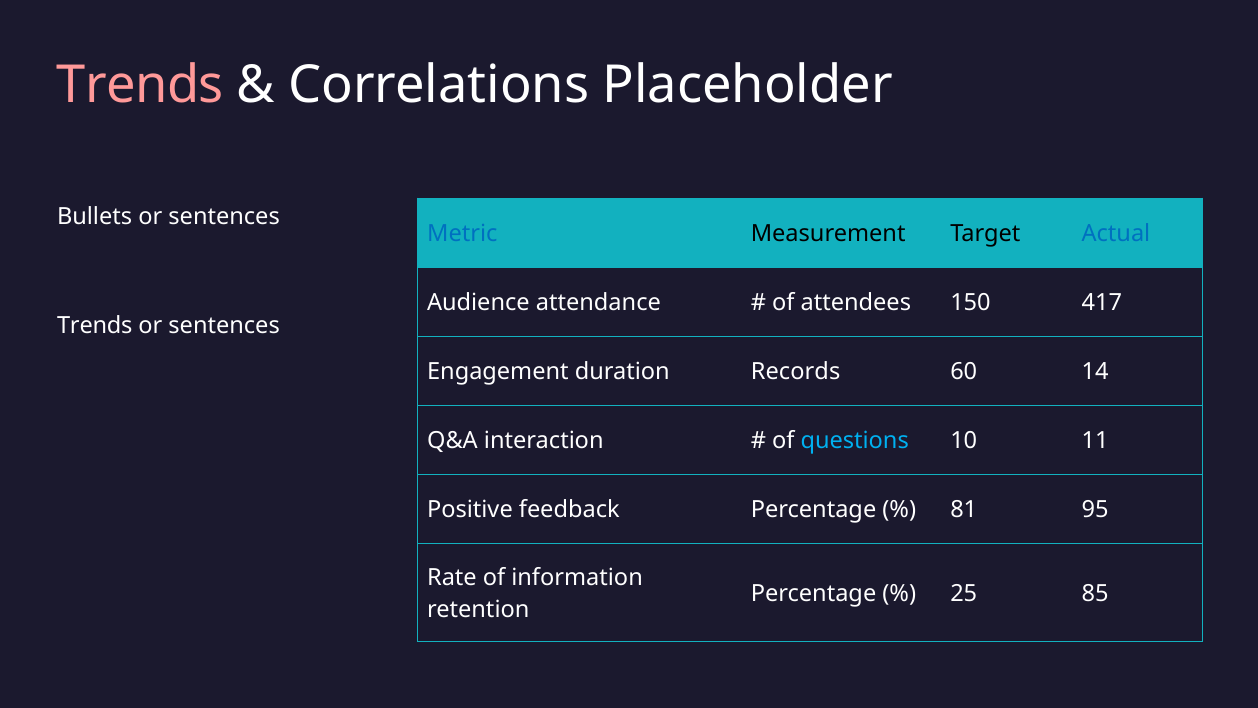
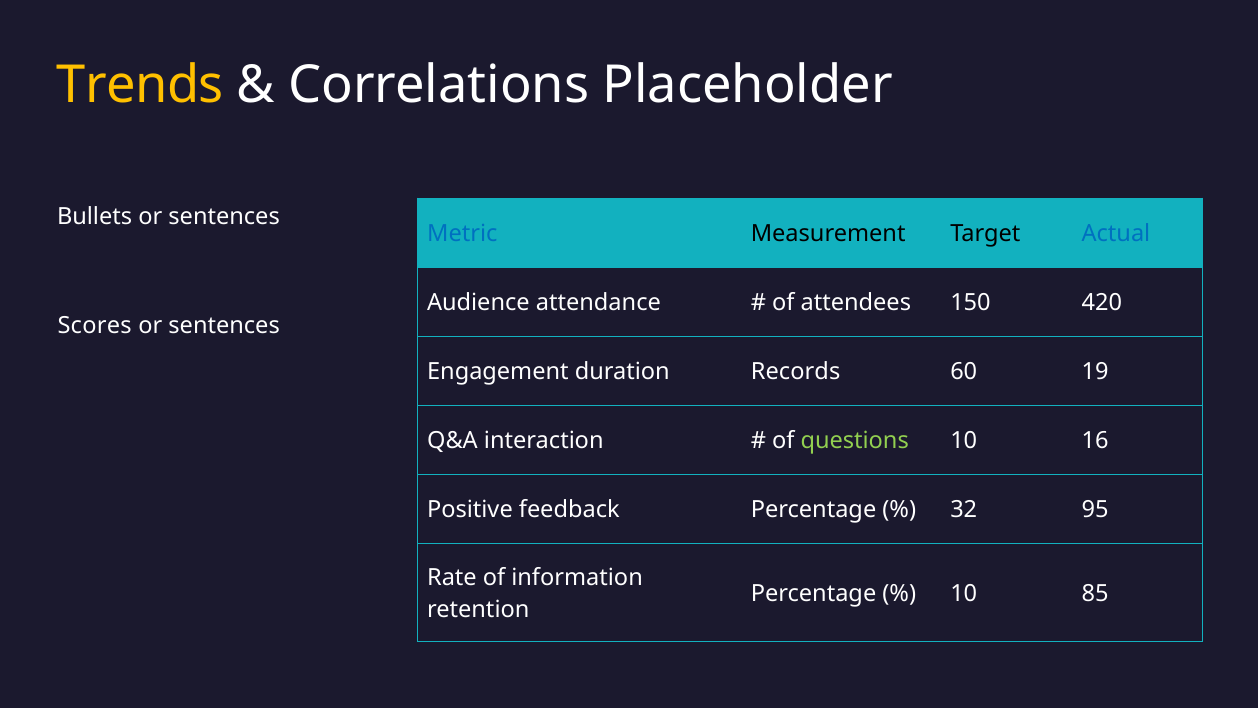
Trends colour: pink -> yellow (140, 85)
417: 417 -> 420 (1102, 303)
Trends: Trends -> Scores (95, 326)
14: 14 -> 19 (1095, 372)
questions colour: light blue -> light green (855, 441)
11: 11 -> 16 (1095, 441)
81: 81 -> 32 (964, 510)
25: 25 -> 10 (964, 594)
